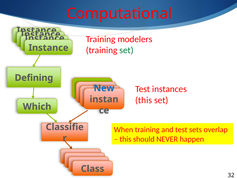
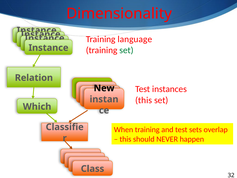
Computational: Computational -> Dimensionality (119, 14)
modelers: modelers -> language (135, 39)
Defining: Defining -> Relation (34, 78)
New colour: blue -> black (104, 88)
